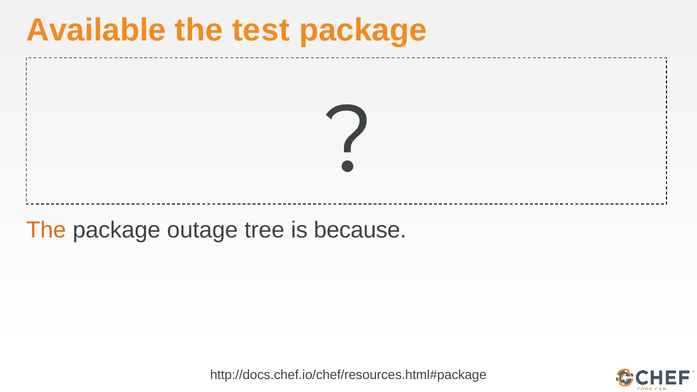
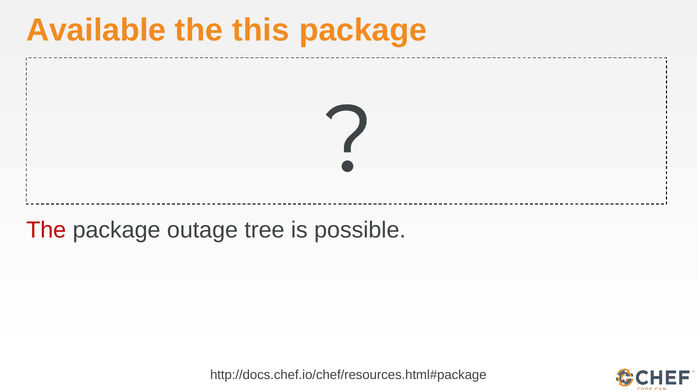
test: test -> this (261, 30)
The colour: orange -> red (46, 230)
because: because -> possible (360, 230)
